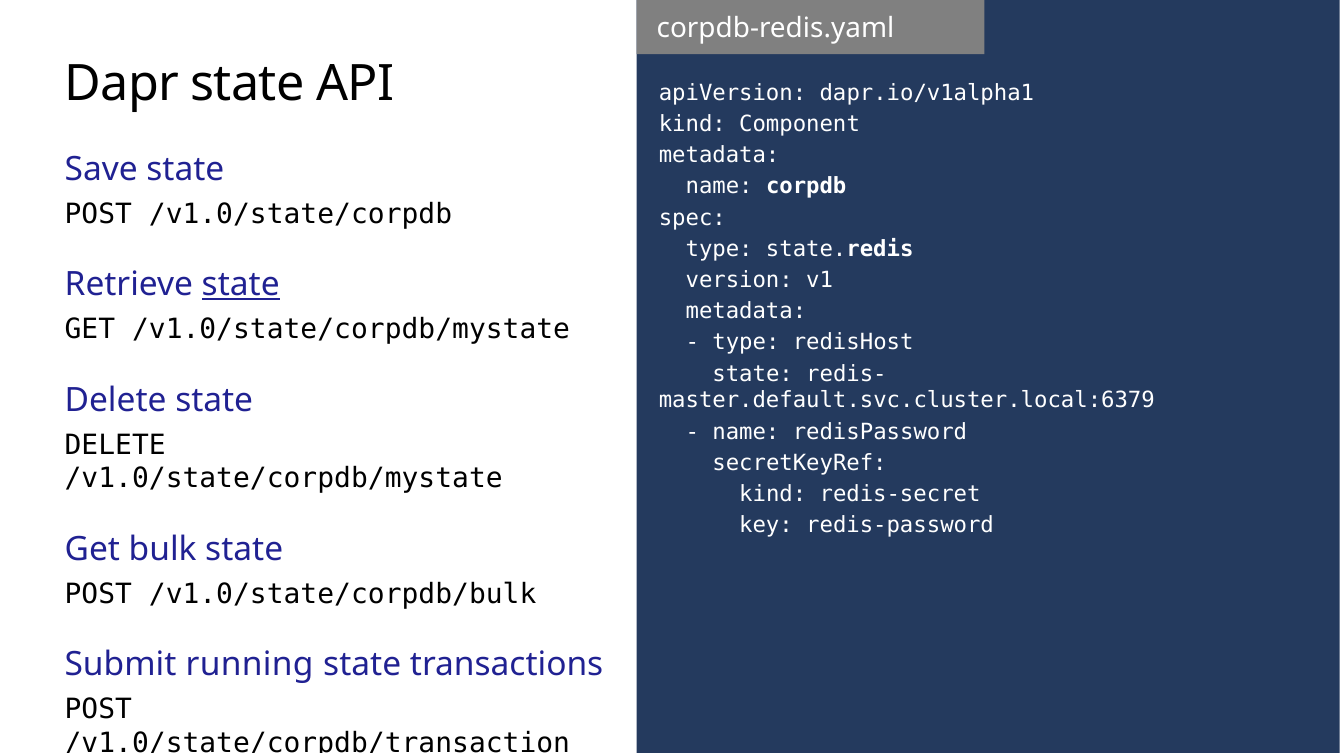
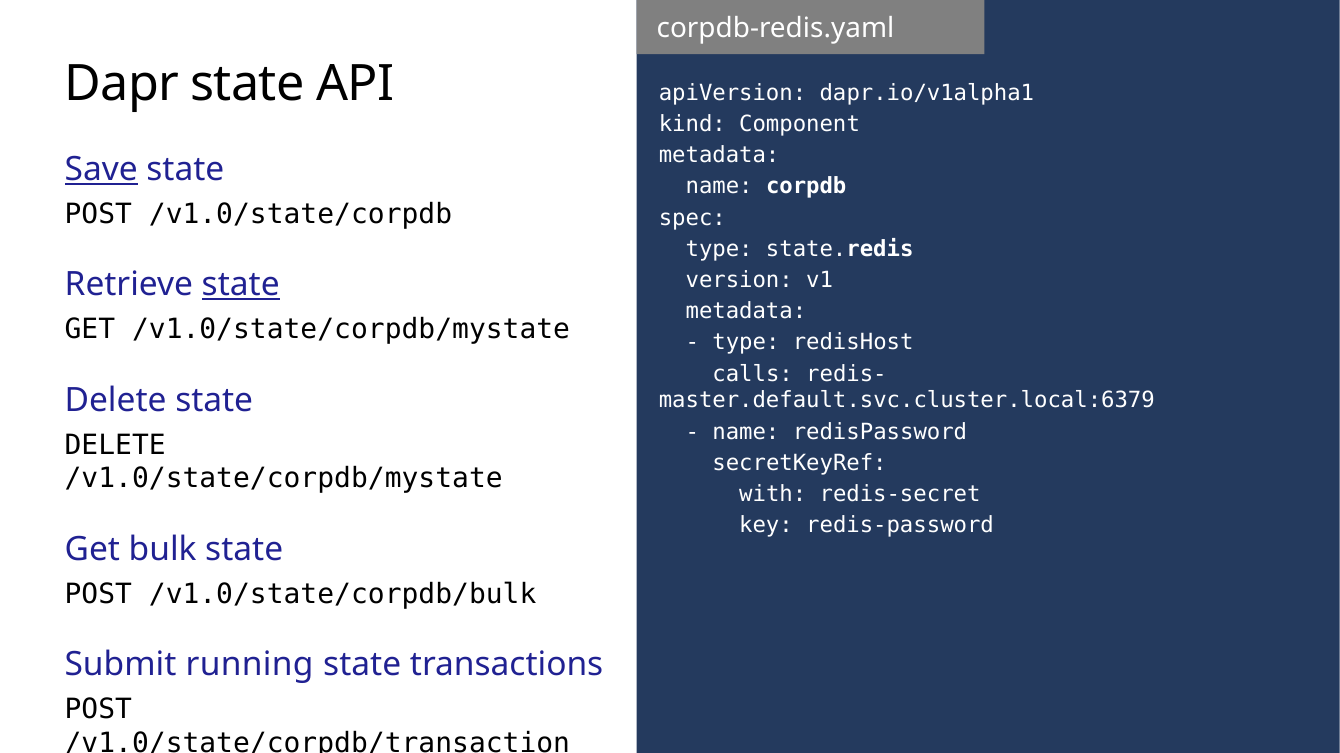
Save underline: none -> present (101, 170)
state: state -> calls (753, 374)
kind: kind -> with (773, 495)
